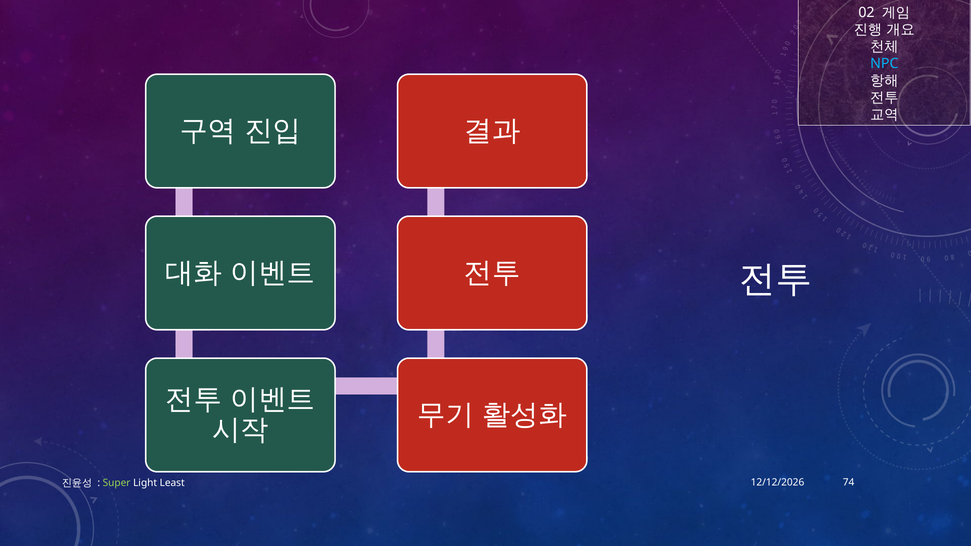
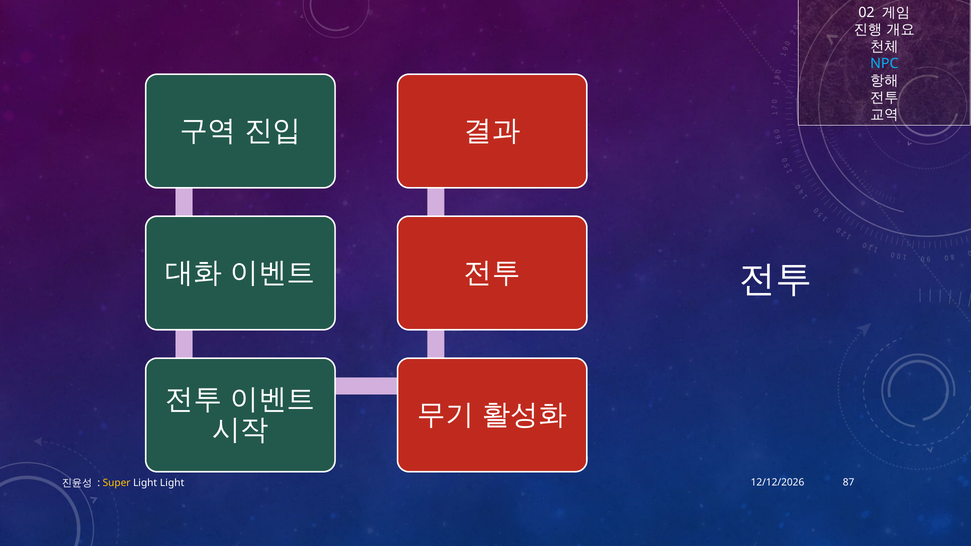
Super colour: light green -> yellow (117, 483)
Light Least: Least -> Light (172, 483)
74: 74 -> 87 (849, 482)
